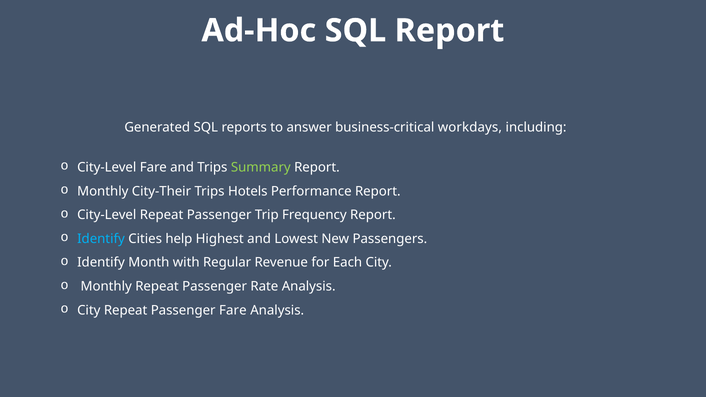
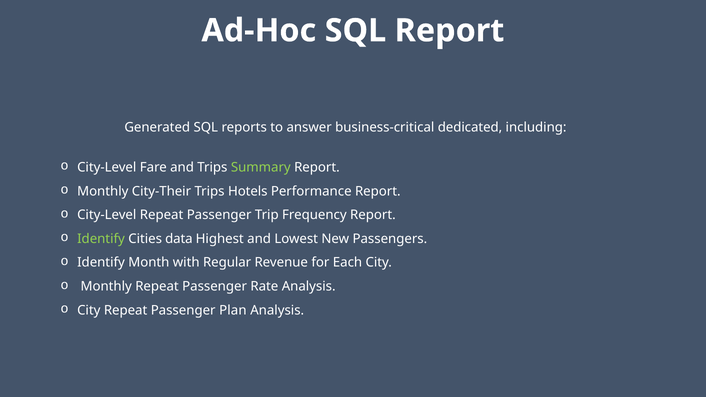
workdays: workdays -> dedicated (470, 128)
Identify colour: light blue -> light green (101, 239)
help: help -> data (179, 239)
Passenger Fare: Fare -> Plan (233, 310)
